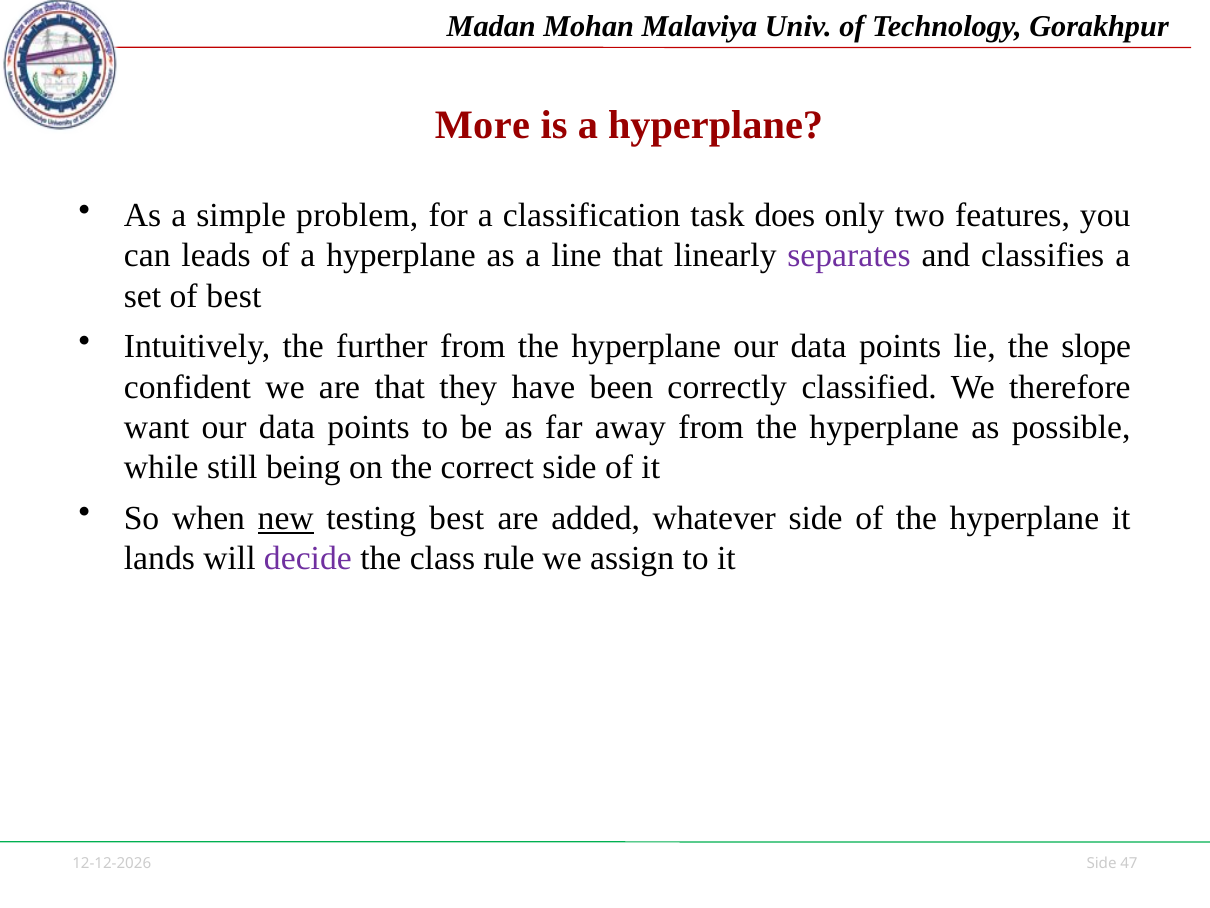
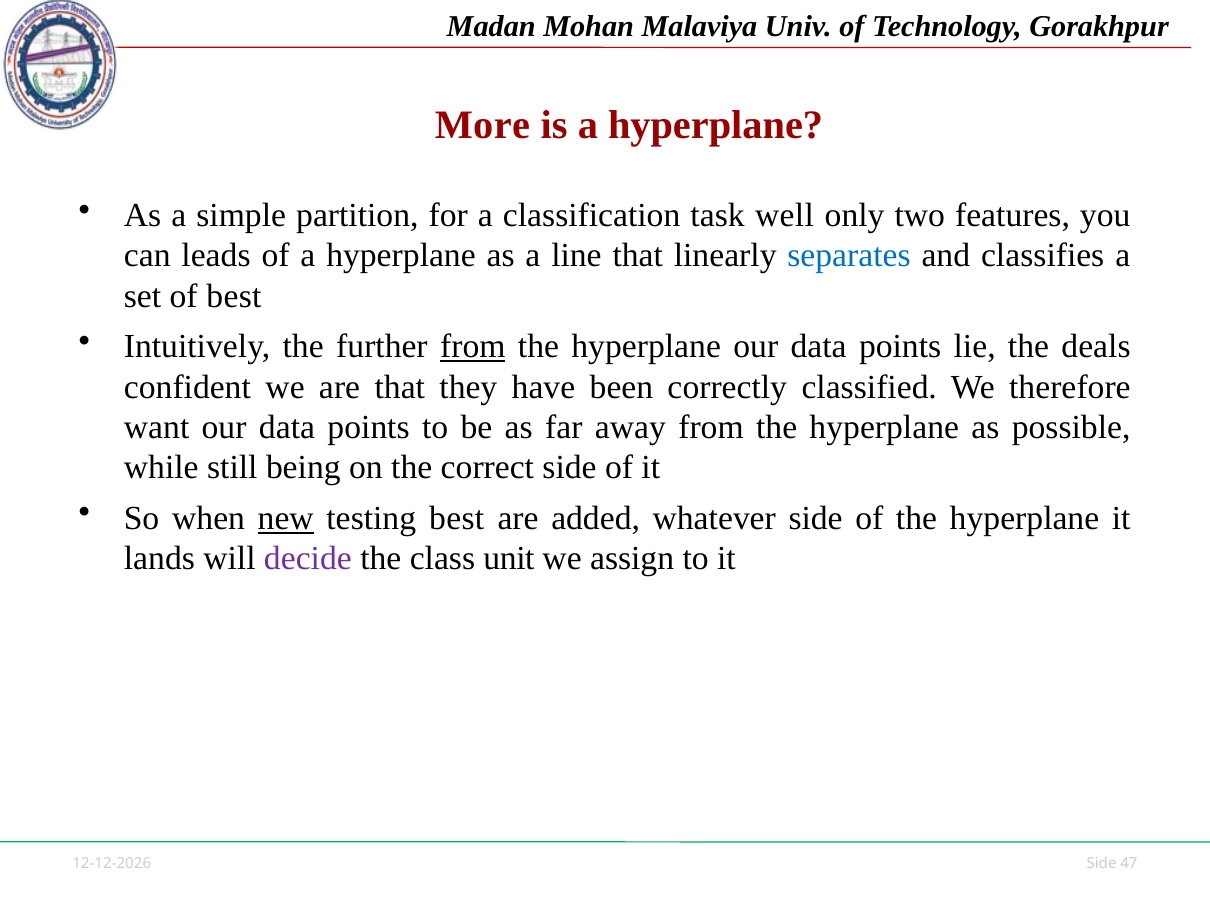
problem: problem -> partition (357, 215)
does: does -> well (784, 215)
separates colour: purple -> blue (849, 256)
from underline: none -> present (473, 346)
slope: slope -> deals (1096, 346)
rule: rule -> unit (509, 558)
